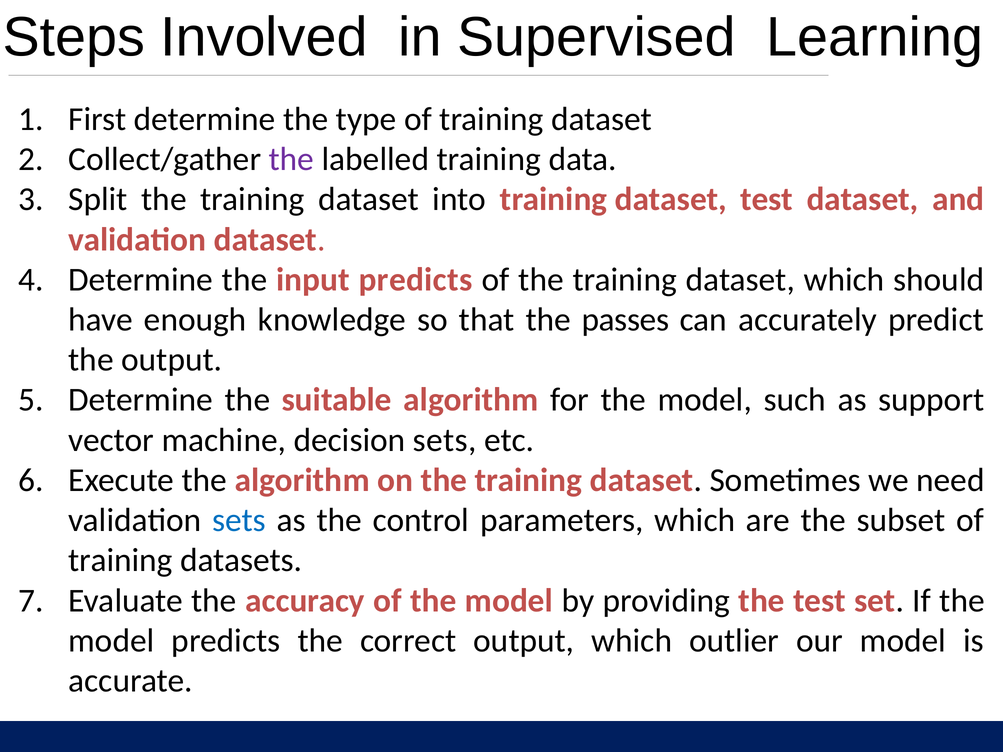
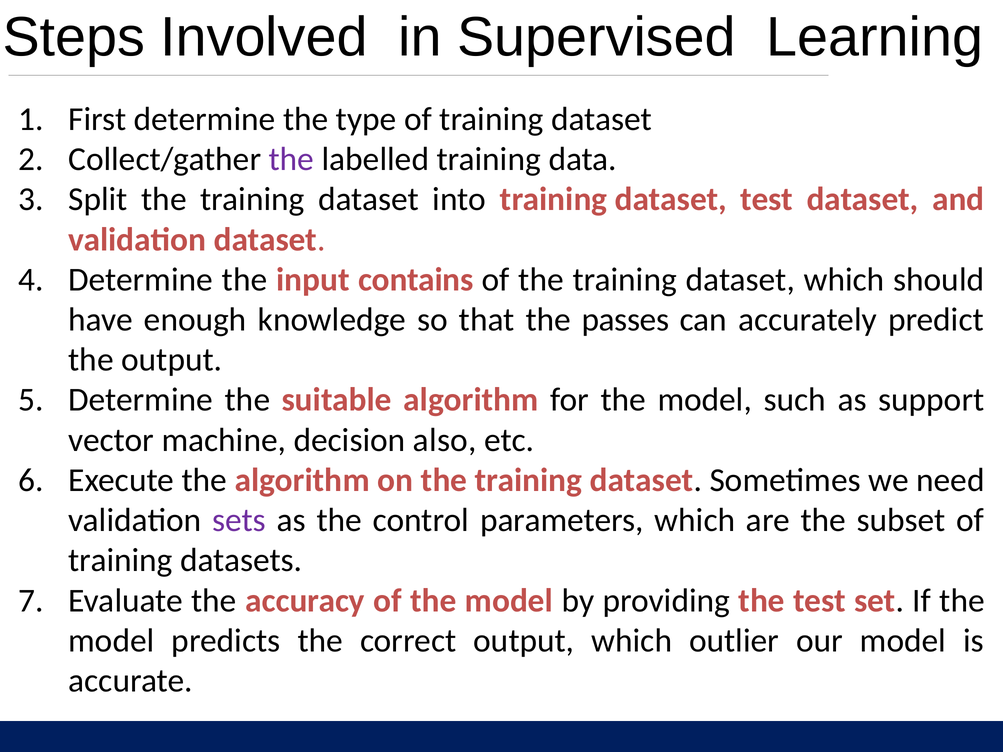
input predicts: predicts -> contains (416, 280)
decision sets: sets -> also (445, 440)
sets colour: blue -> purple (239, 520)
